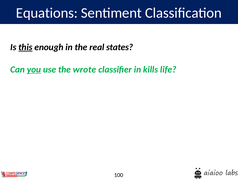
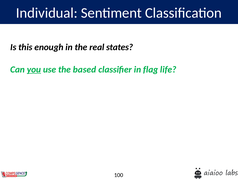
Equations: Equations -> Individual (47, 13)
this underline: present -> none (25, 47)
wrote: wrote -> based (85, 69)
kills: kills -> flag (151, 69)
